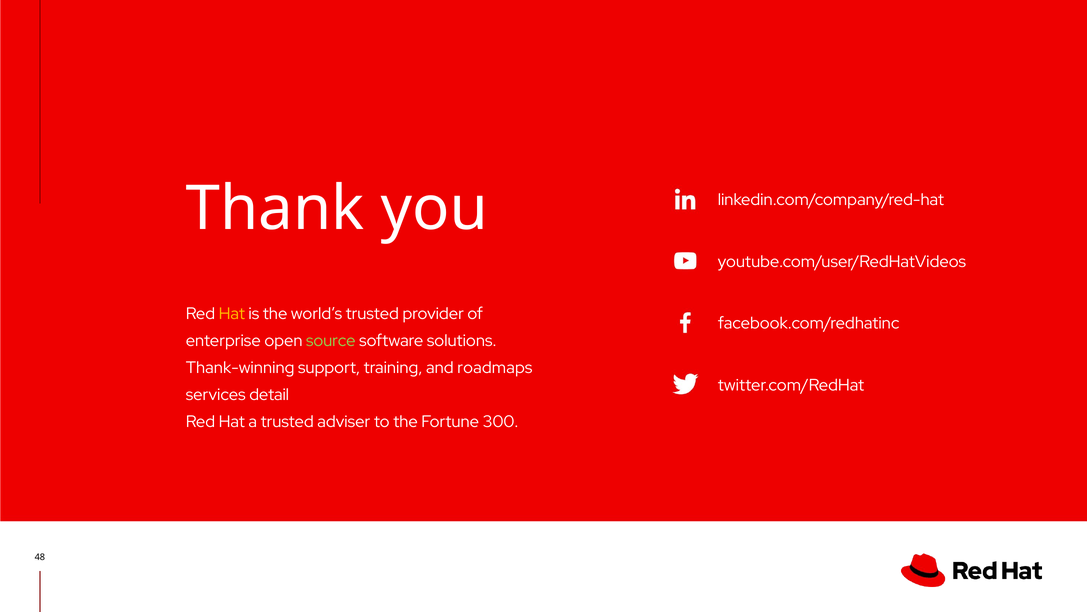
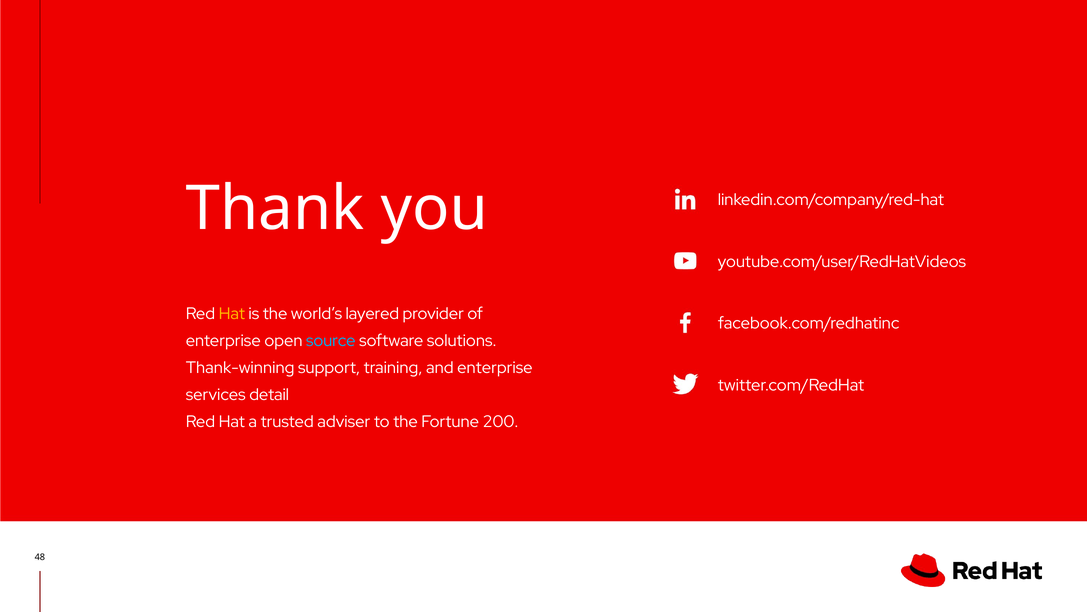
world’s trusted: trusted -> layered (372, 314)
source colour: light green -> light blue (331, 340)
and roadmaps: roadmaps -> enterprise (495, 367)
300: 300 -> 200 (501, 421)
